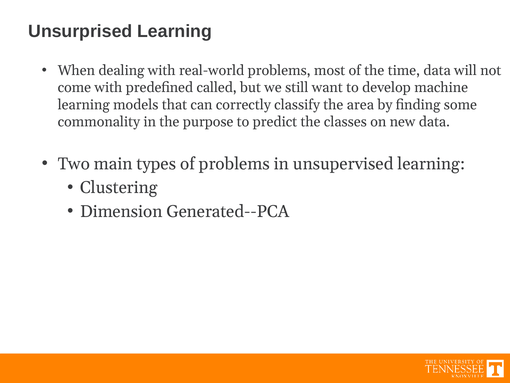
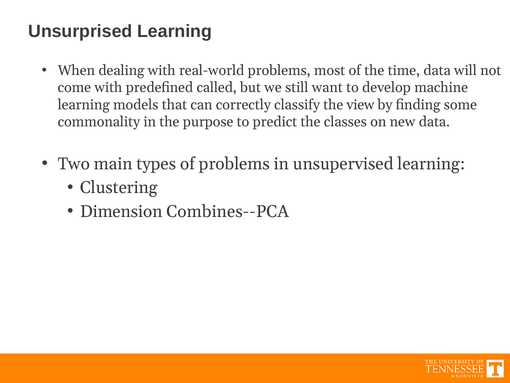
area: area -> view (360, 105)
Generated--PCA: Generated--PCA -> Combines--PCA (228, 211)
